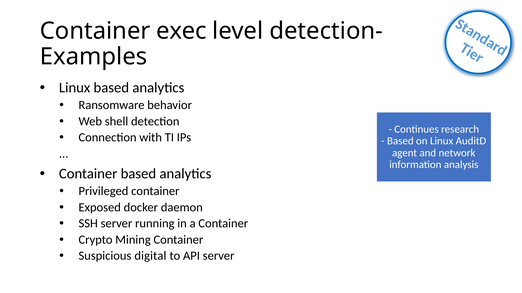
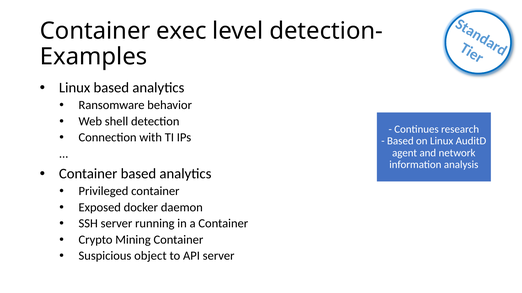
digital: digital -> object (150, 256)
